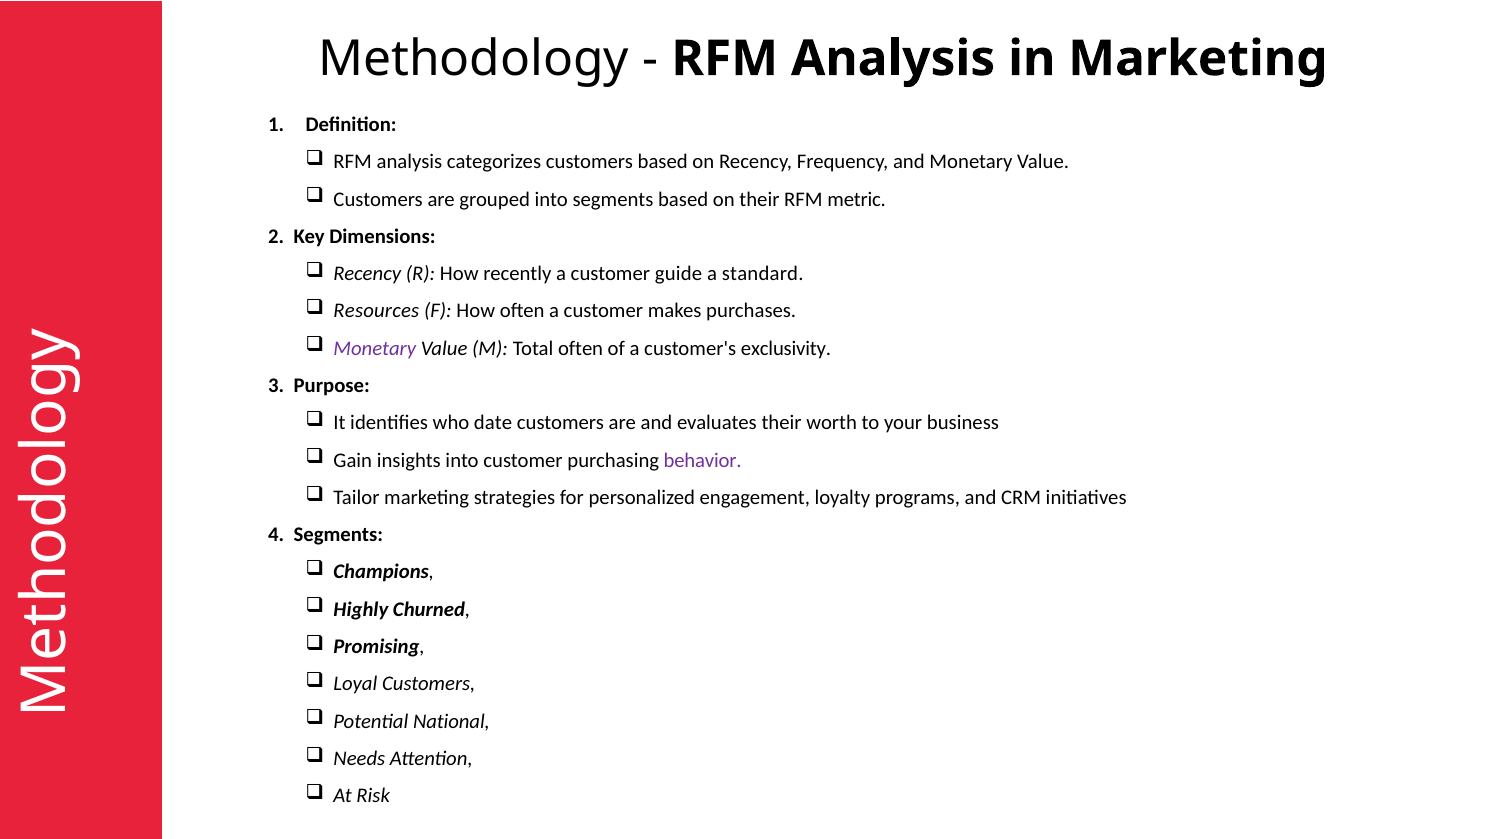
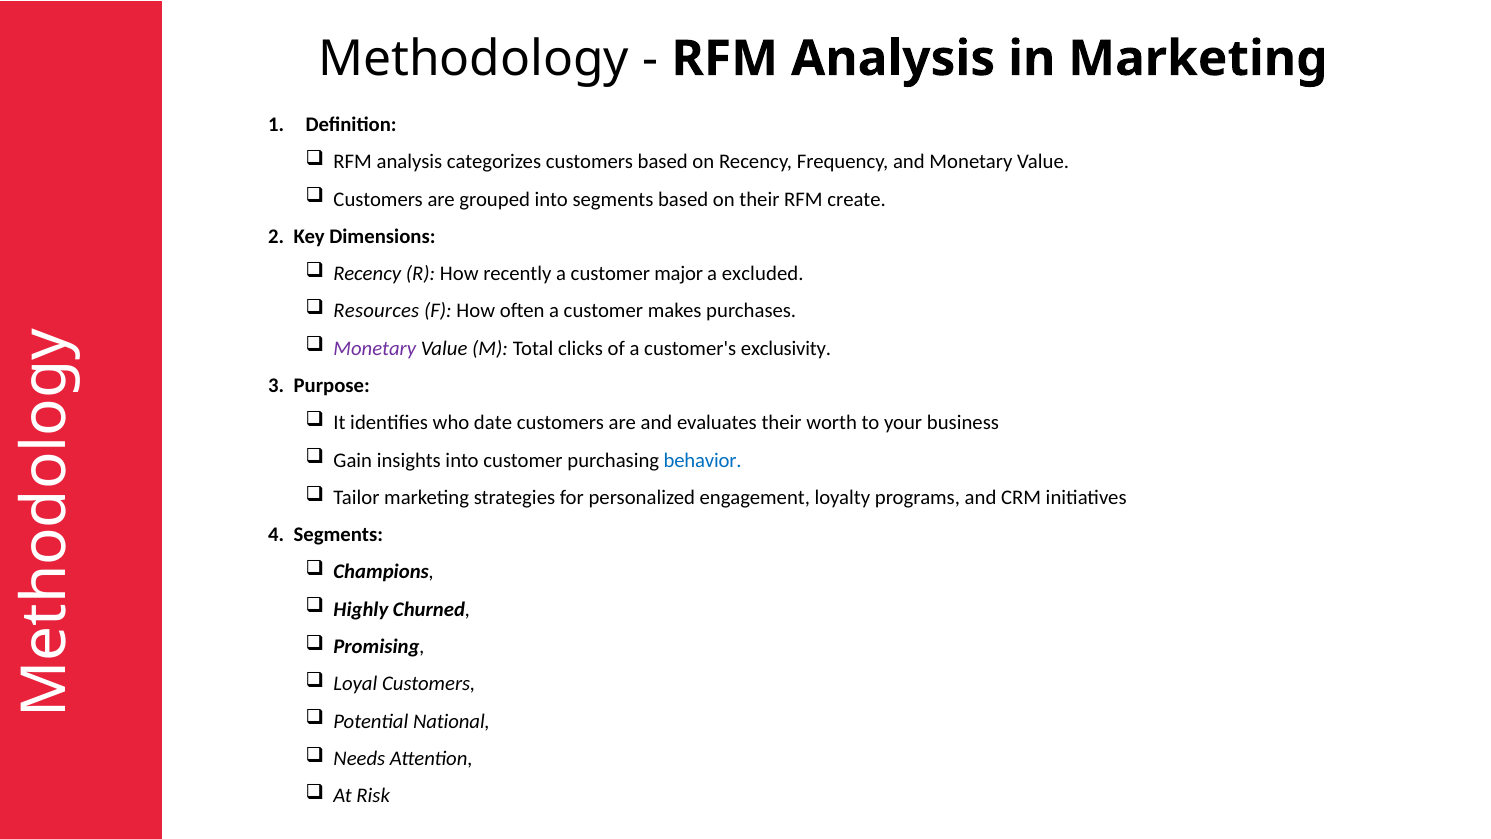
metric: metric -> create (857, 199)
guide: guide -> major (679, 274)
standard: standard -> excluded (763, 274)
Total often: often -> clicks (581, 348)
behavior colour: purple -> blue (703, 460)
